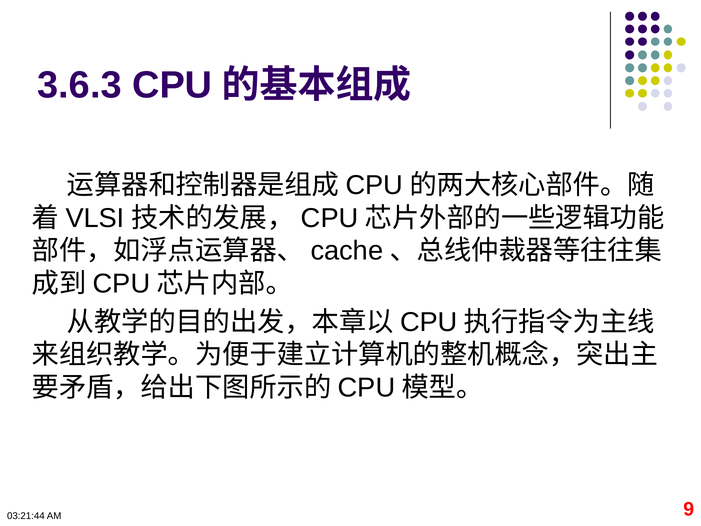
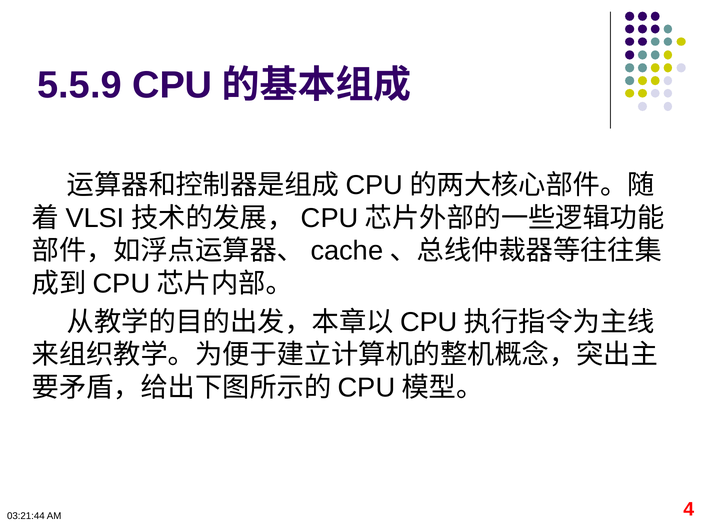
3.6.3: 3.6.3 -> 5.5.9 (80, 85)
9: 9 -> 4 (689, 509)
